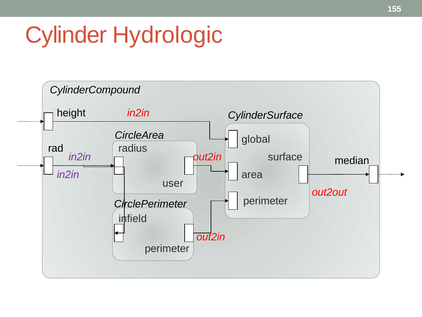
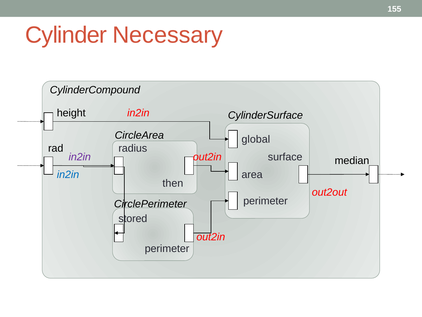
Hydrologic: Hydrologic -> Necessary (168, 35)
in2in colour: purple -> blue (68, 174)
user: user -> then (173, 183)
infield: infield -> stored (133, 218)
